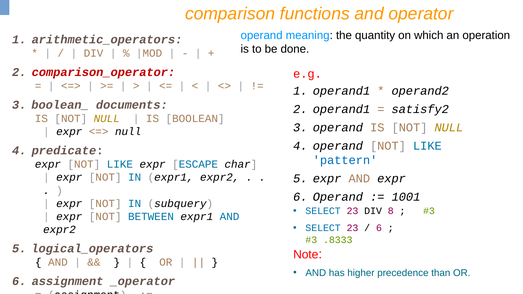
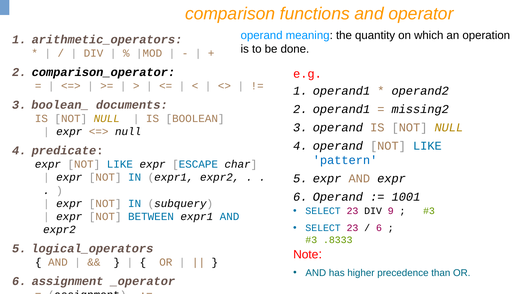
comparison_operator colour: red -> black (103, 72)
satisfy2: satisfy2 -> missing2 (420, 109)
8: 8 -> 9 (391, 211)
